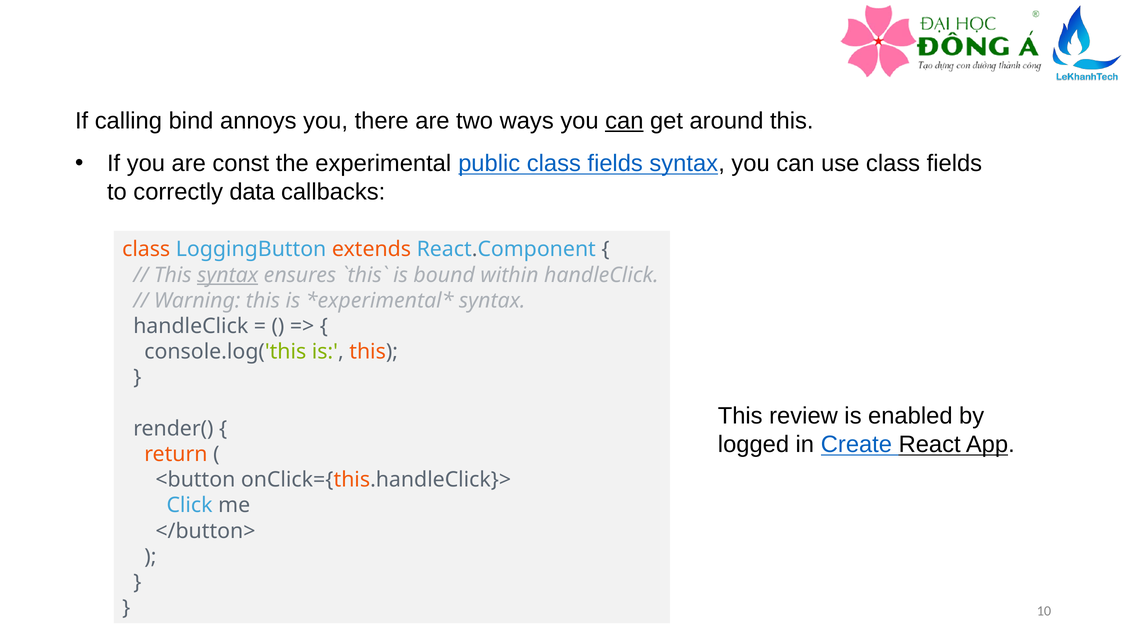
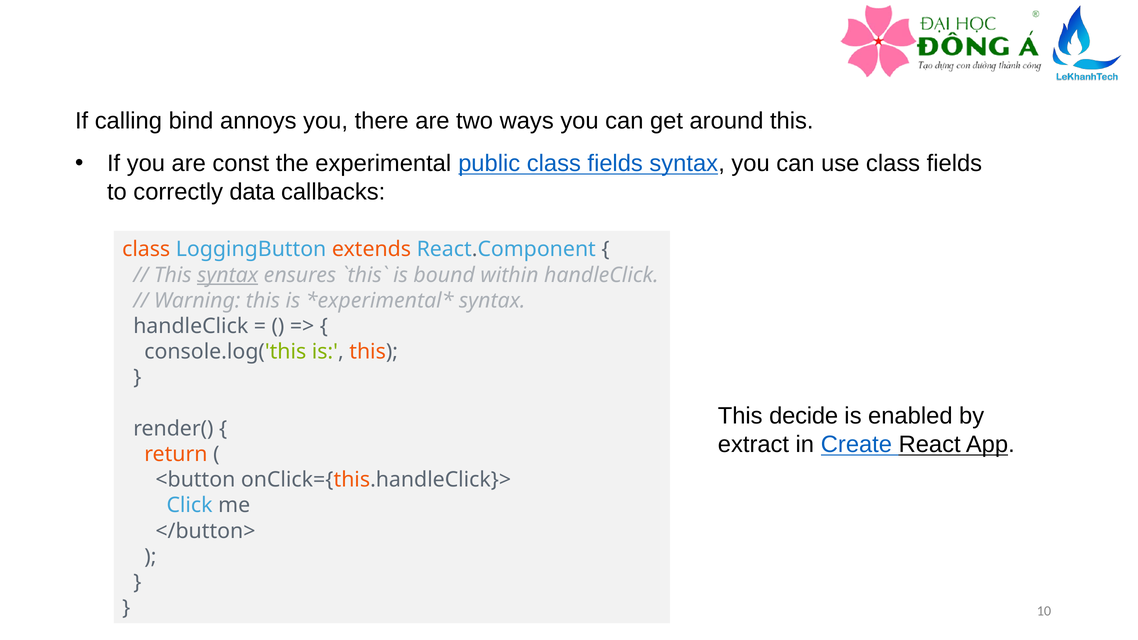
can underline: present -> none (624, 121)
review: review -> decide (804, 416)
logged: logged -> extract (753, 445)
